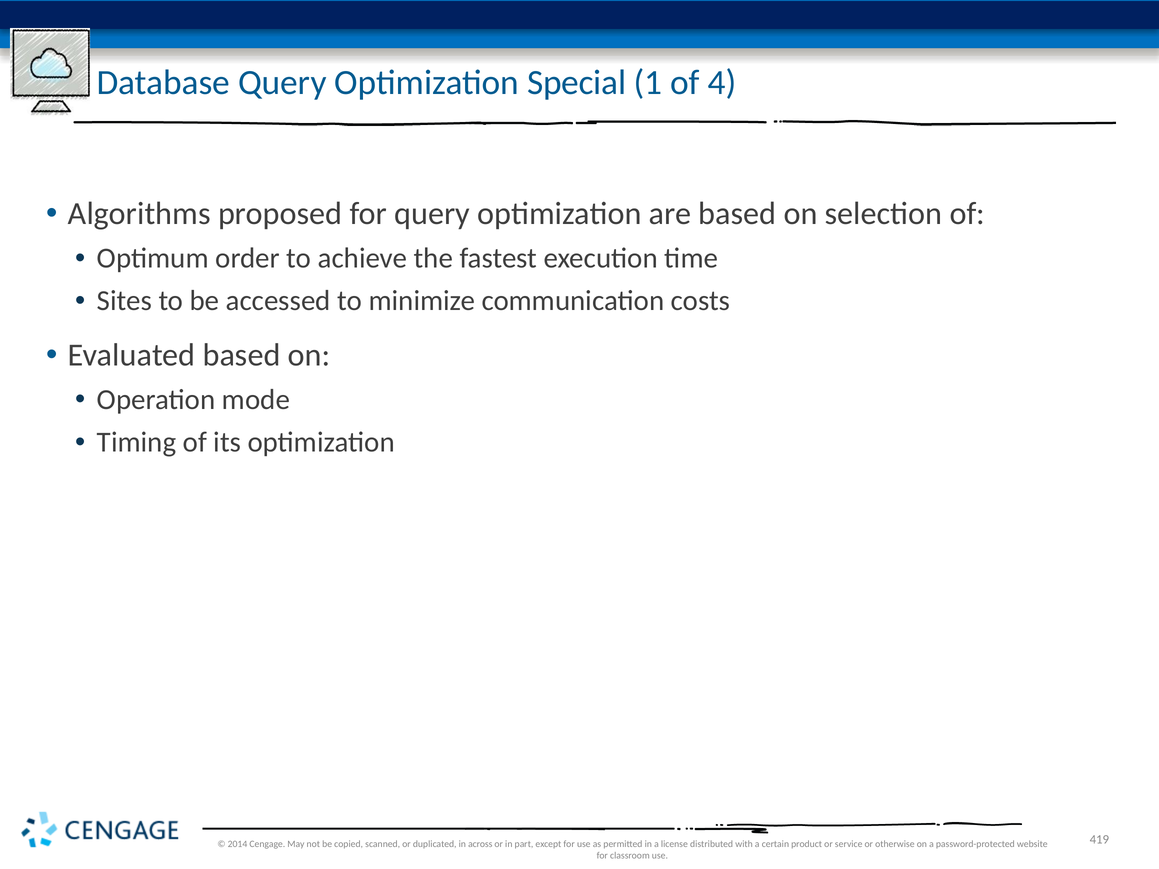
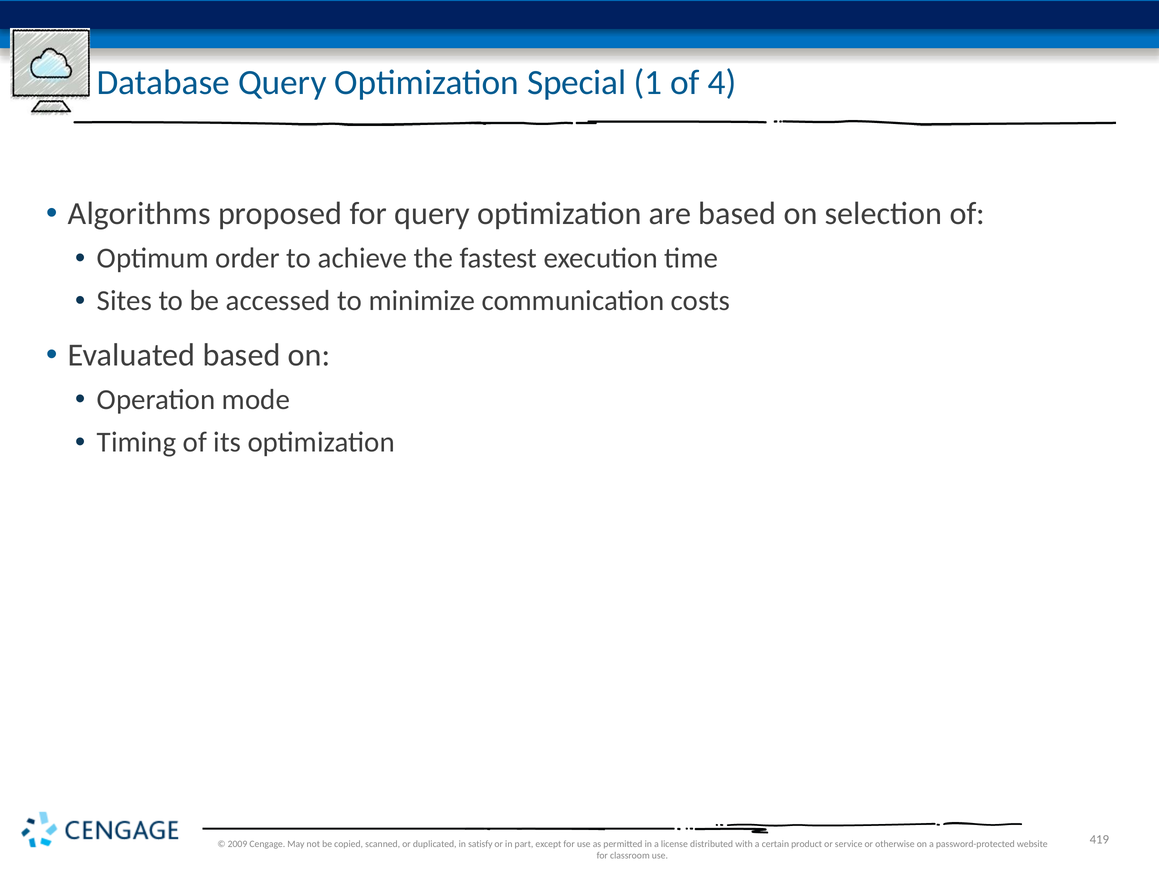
2014: 2014 -> 2009 (237, 844)
across: across -> satisfy (480, 844)
